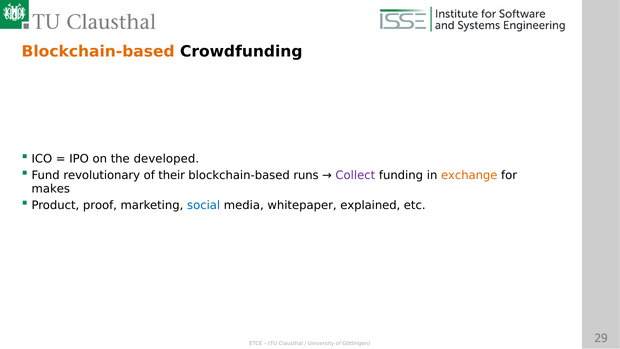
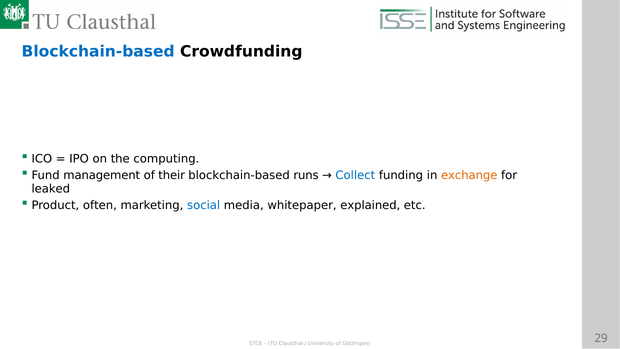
Blockchain-based colour: orange -> blue (98, 52)
developed: developed -> computing (166, 159)
revolutionary: revolutionary -> management (102, 175)
Collect colour: purple -> blue (355, 175)
makes: makes -> leaked (51, 189)
proof: proof -> often (100, 205)
